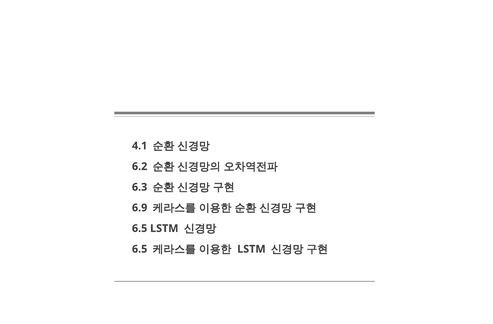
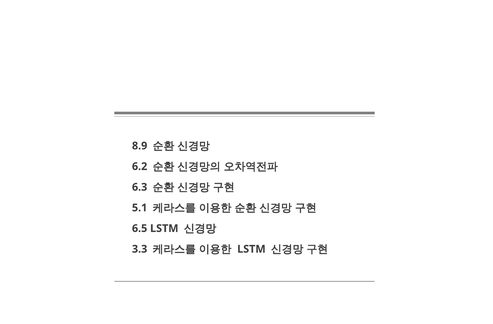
4.1: 4.1 -> 8.9 (140, 146)
6.9: 6.9 -> 5.1 (140, 208)
6.5: 6.5 -> 3.3 (140, 249)
